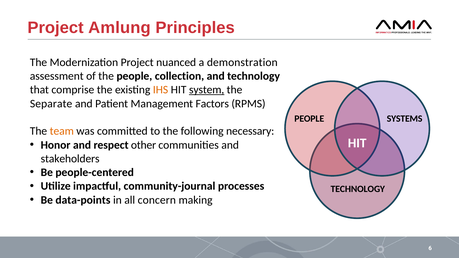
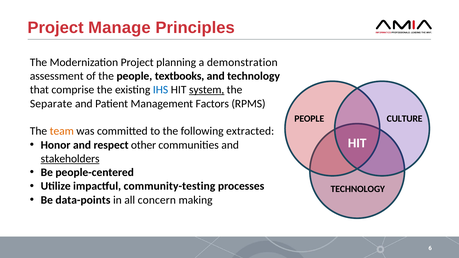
Amlung: Amlung -> Manage (119, 28)
nuanced: nuanced -> planning (176, 62)
collection: collection -> textbooks (180, 76)
IHS colour: orange -> blue (161, 90)
SYSTEMS: SYSTEMS -> CULTURE (405, 119)
necessary: necessary -> extracted (250, 131)
stakeholders underline: none -> present (70, 159)
community-journal: community-journal -> community-testing (169, 186)
